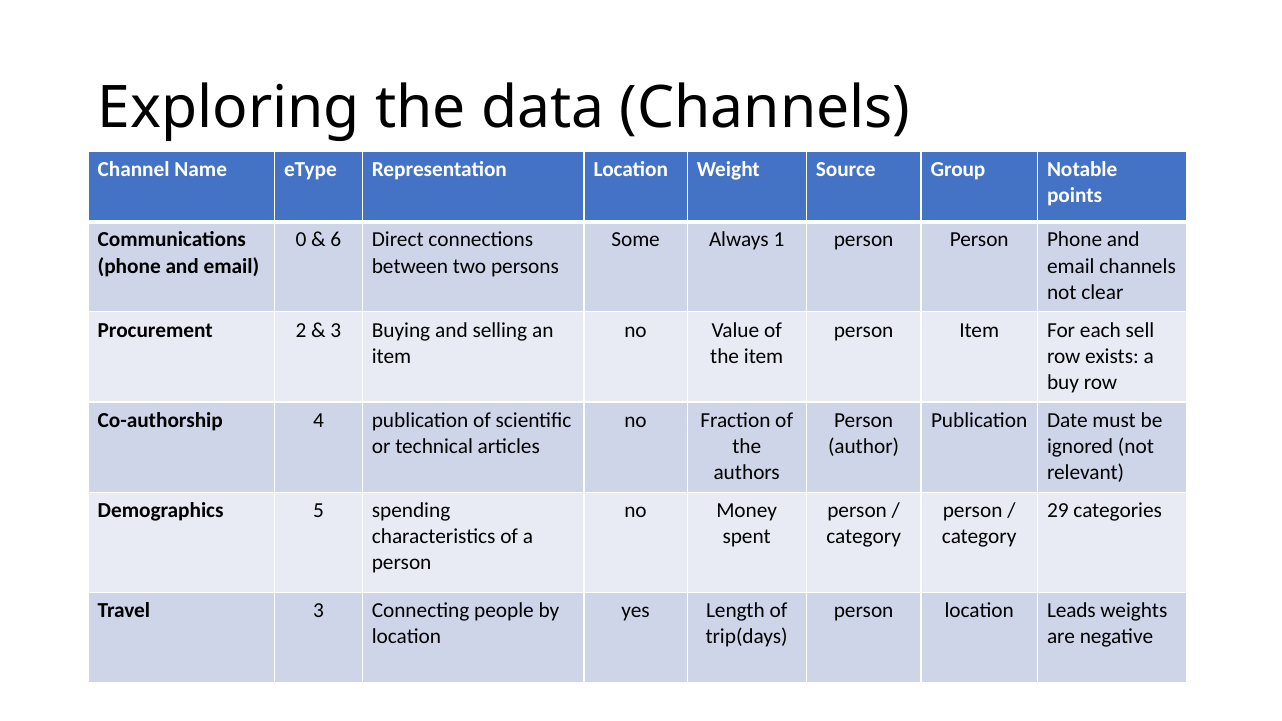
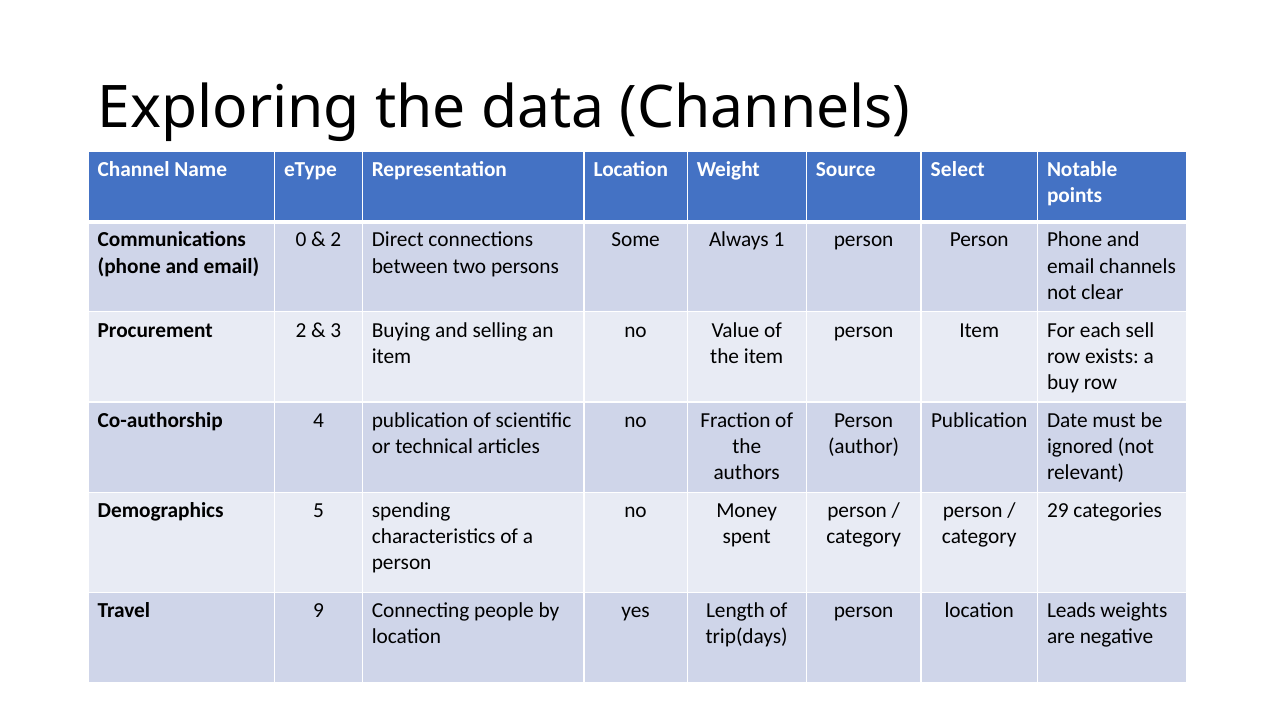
Group: Group -> Select (958, 170)
6: 6 -> 2 (336, 240)
Travel 3: 3 -> 9 (318, 611)
